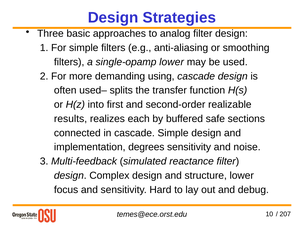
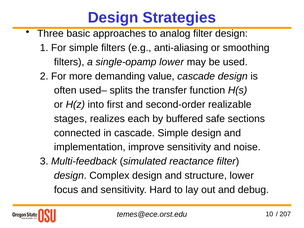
using: using -> value (161, 76)
results: results -> stages (71, 119)
degrees: degrees -> improve (146, 147)
